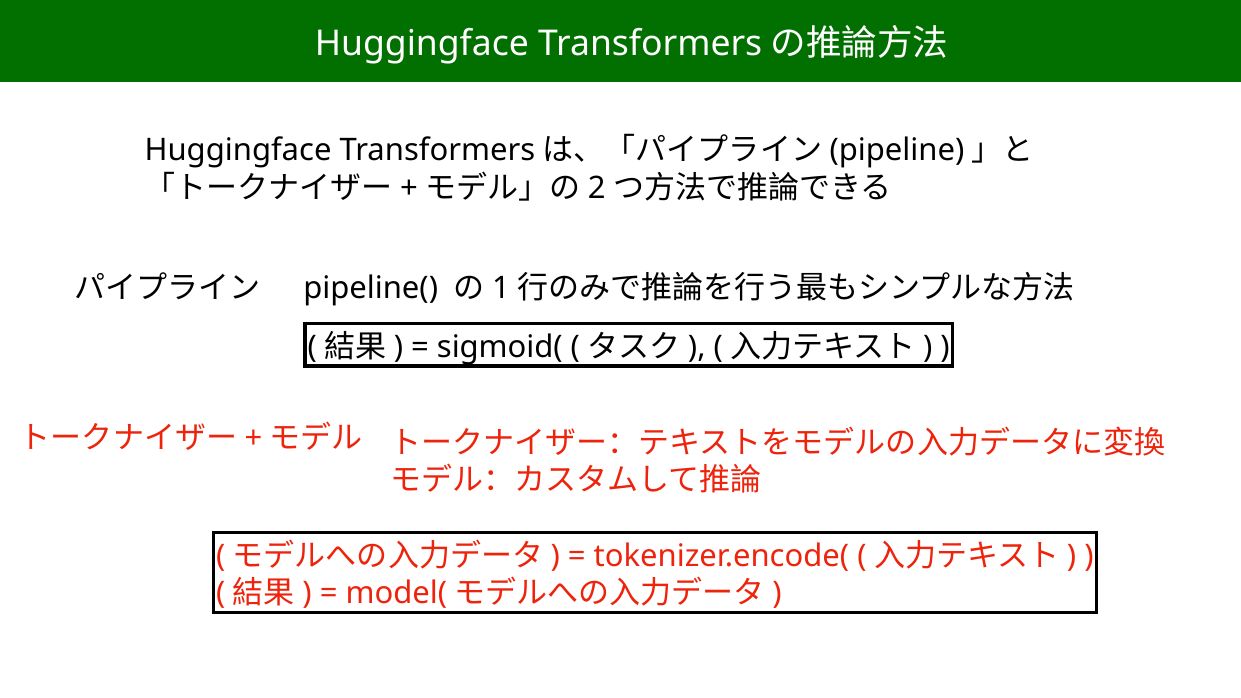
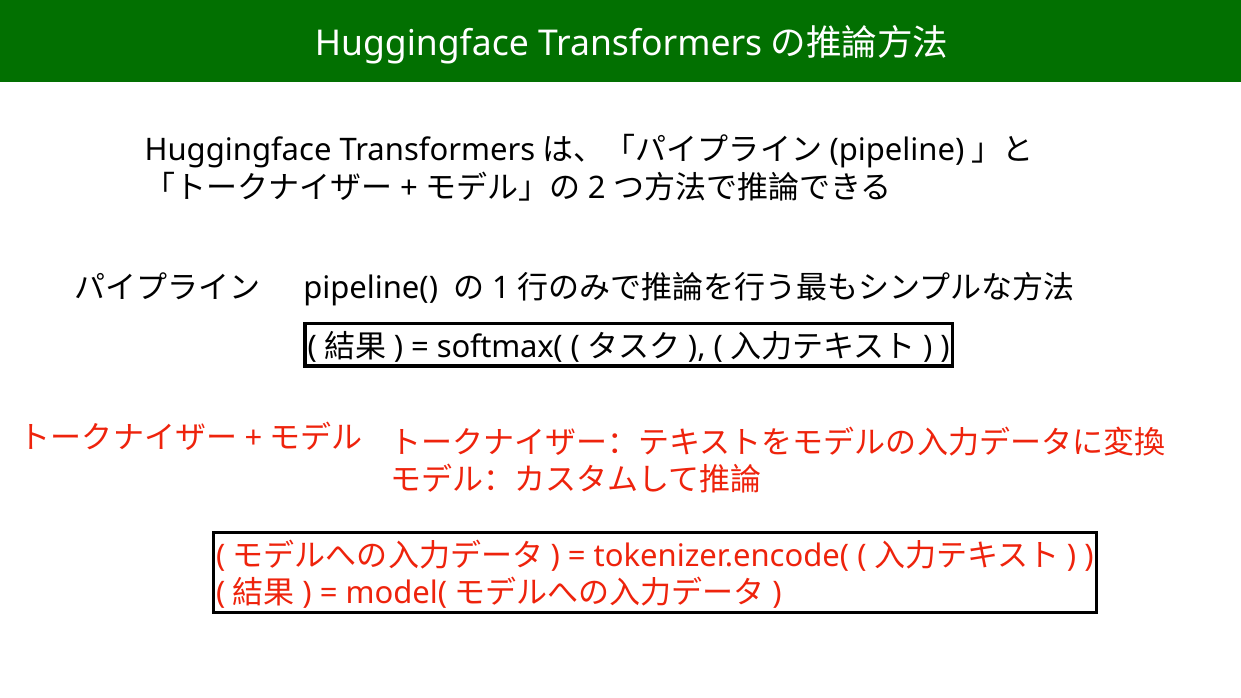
sigmoid(: sigmoid( -> softmax( (500, 347)
